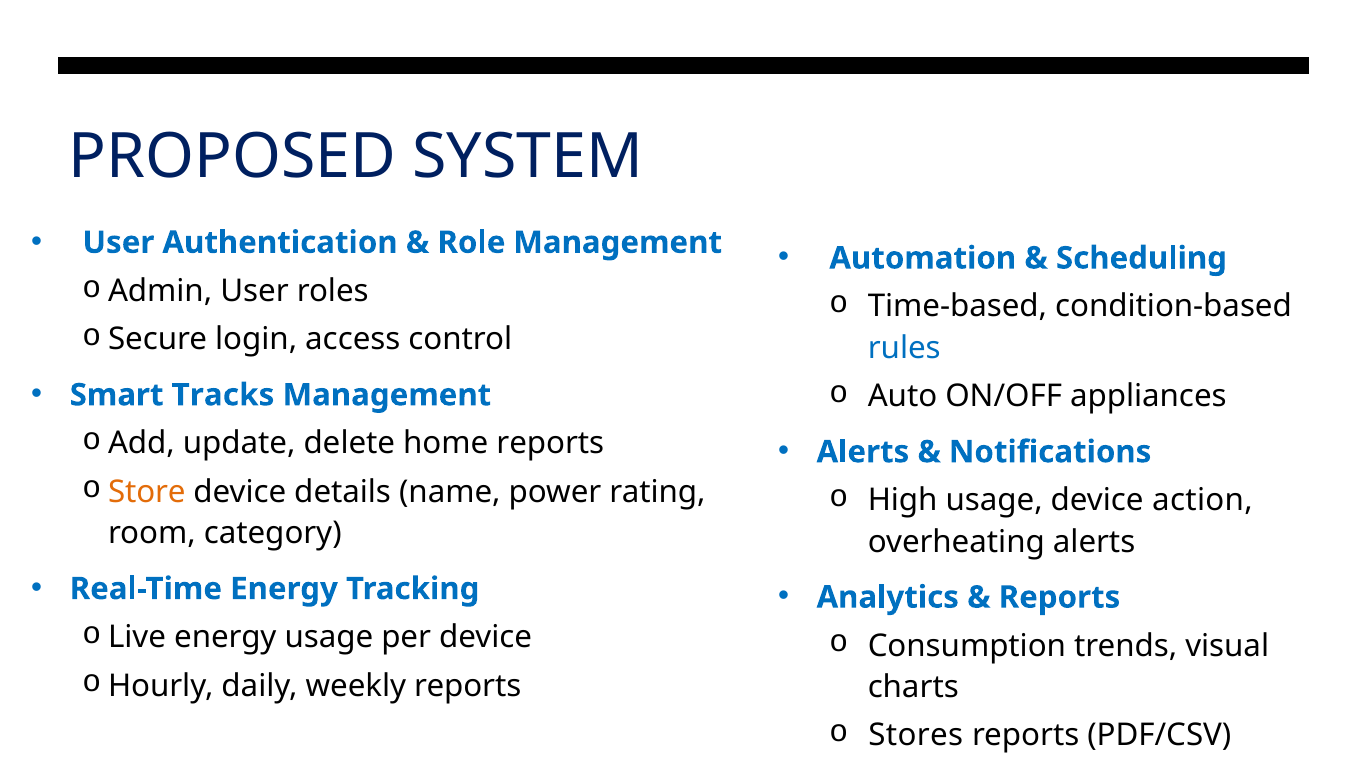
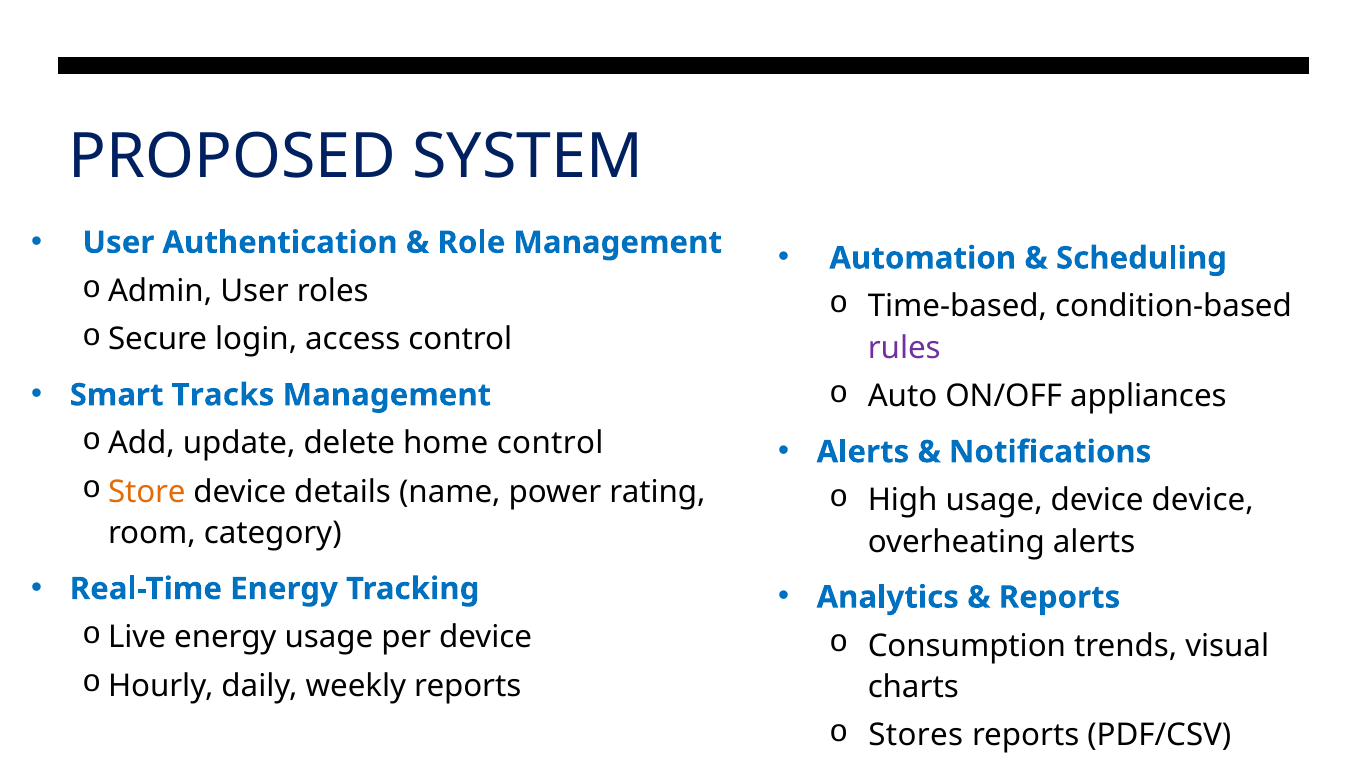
rules colour: blue -> purple (904, 348)
home reports: reports -> control (550, 443)
device action: action -> device (1203, 500)
